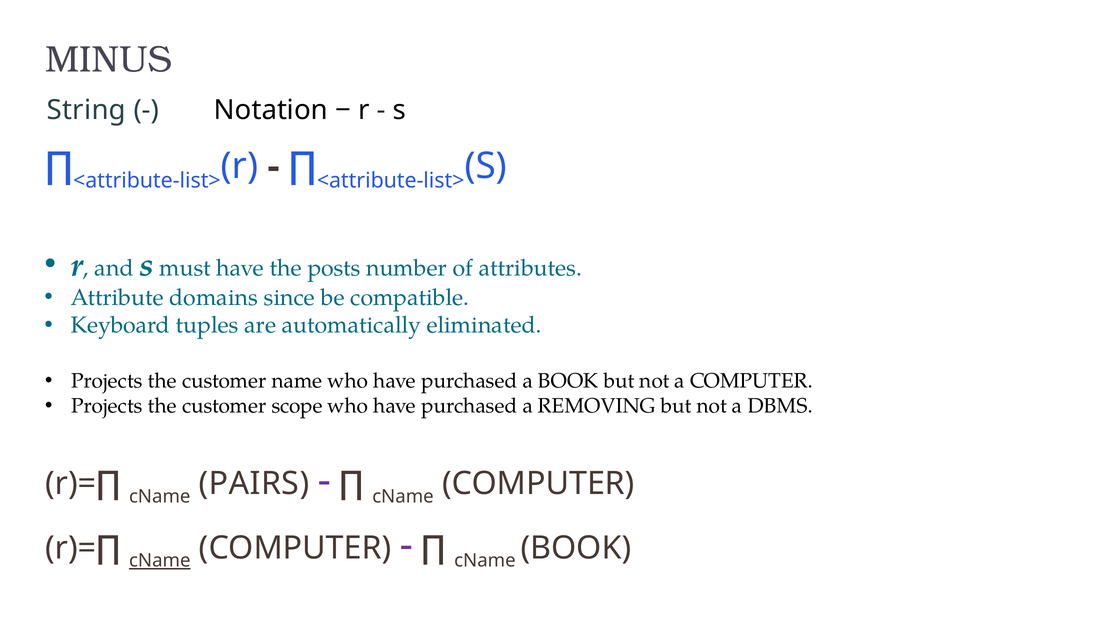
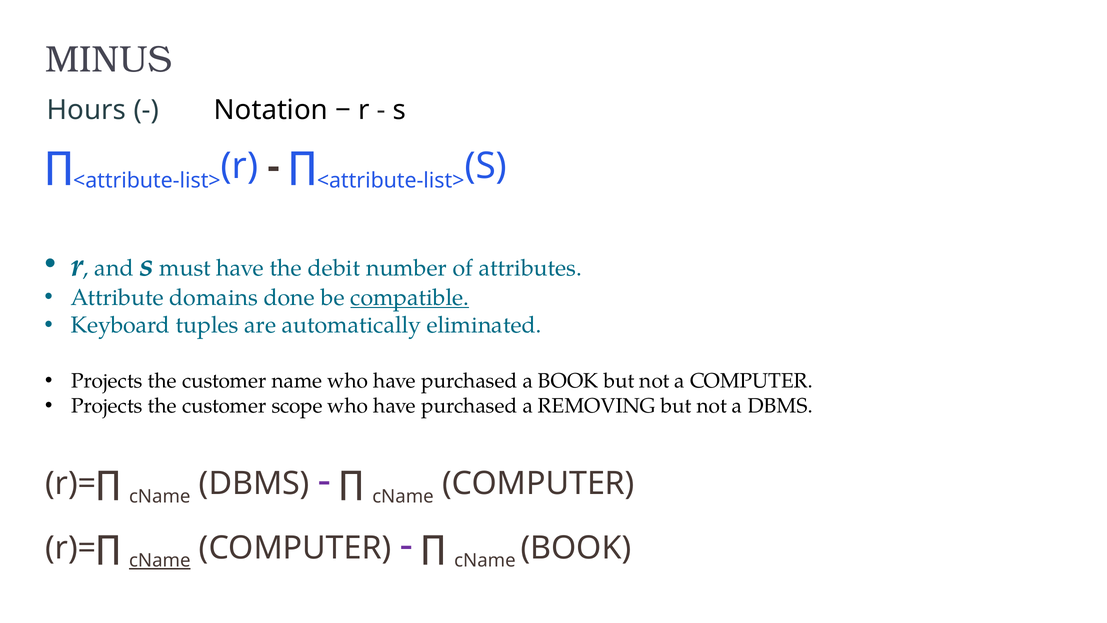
String: String -> Hours (86, 110)
posts: posts -> debit (334, 268)
since: since -> done (289, 297)
compatible underline: none -> present (410, 297)
cName PAIRS: PAIRS -> DBMS (254, 484)
